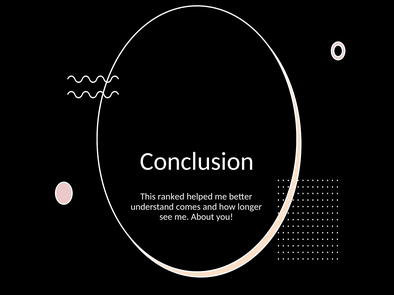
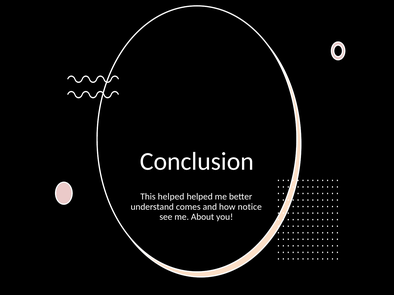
This ranked: ranked -> helped (171, 197)
longer: longer -> notice (250, 207)
